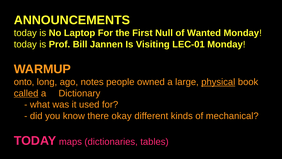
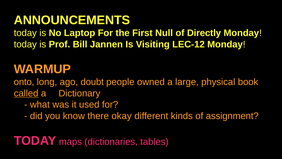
Wanted: Wanted -> Directly (204, 33)
LEC-01: LEC-01 -> LEC-12 (188, 44)
notes: notes -> doubt (92, 82)
physical underline: present -> none (218, 82)
mechanical: mechanical -> assignment (232, 116)
